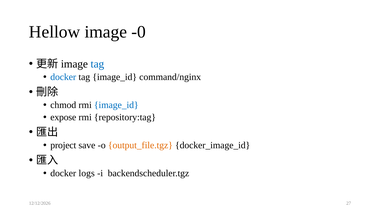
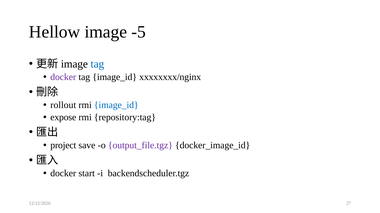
-0: -0 -> -5 (139, 32)
docker colour: blue -> purple (63, 77)
command/nginx: command/nginx -> xxxxxxxx/nginx (170, 77)
chmod: chmod -> rollout (63, 105)
output_file.tgz colour: orange -> purple (140, 146)
logs: logs -> start (87, 174)
